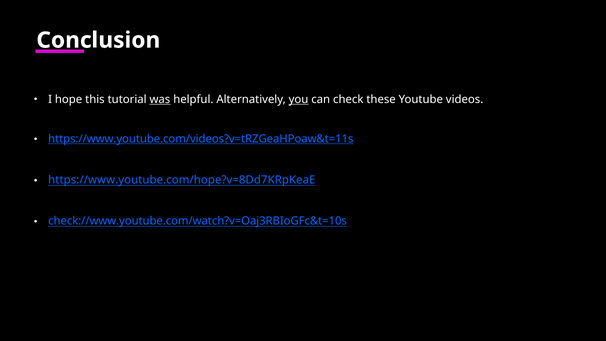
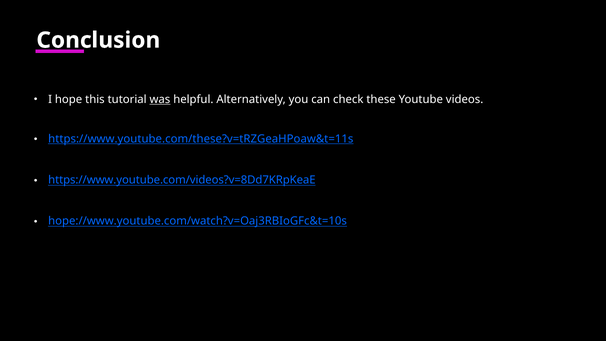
you underline: present -> none (299, 99)
https://www.youtube.com/videos?v=tRZGeaHPoaw&t=11s: https://www.youtube.com/videos?v=tRZGeaHPoaw&t=11s -> https://www.youtube.com/these?v=tRZGeaHPoaw&t=11s (201, 139)
https://www.youtube.com/hope?v=8Dd7KRpKeaE: https://www.youtube.com/hope?v=8Dd7KRpKeaE -> https://www.youtube.com/videos?v=8Dd7KRpKeaE (182, 180)
check://www.youtube.com/watch?v=Oaj3RBIoGFc&t=10s: check://www.youtube.com/watch?v=Oaj3RBIoGFc&t=10s -> hope://www.youtube.com/watch?v=Oaj3RBIoGFc&t=10s (198, 221)
